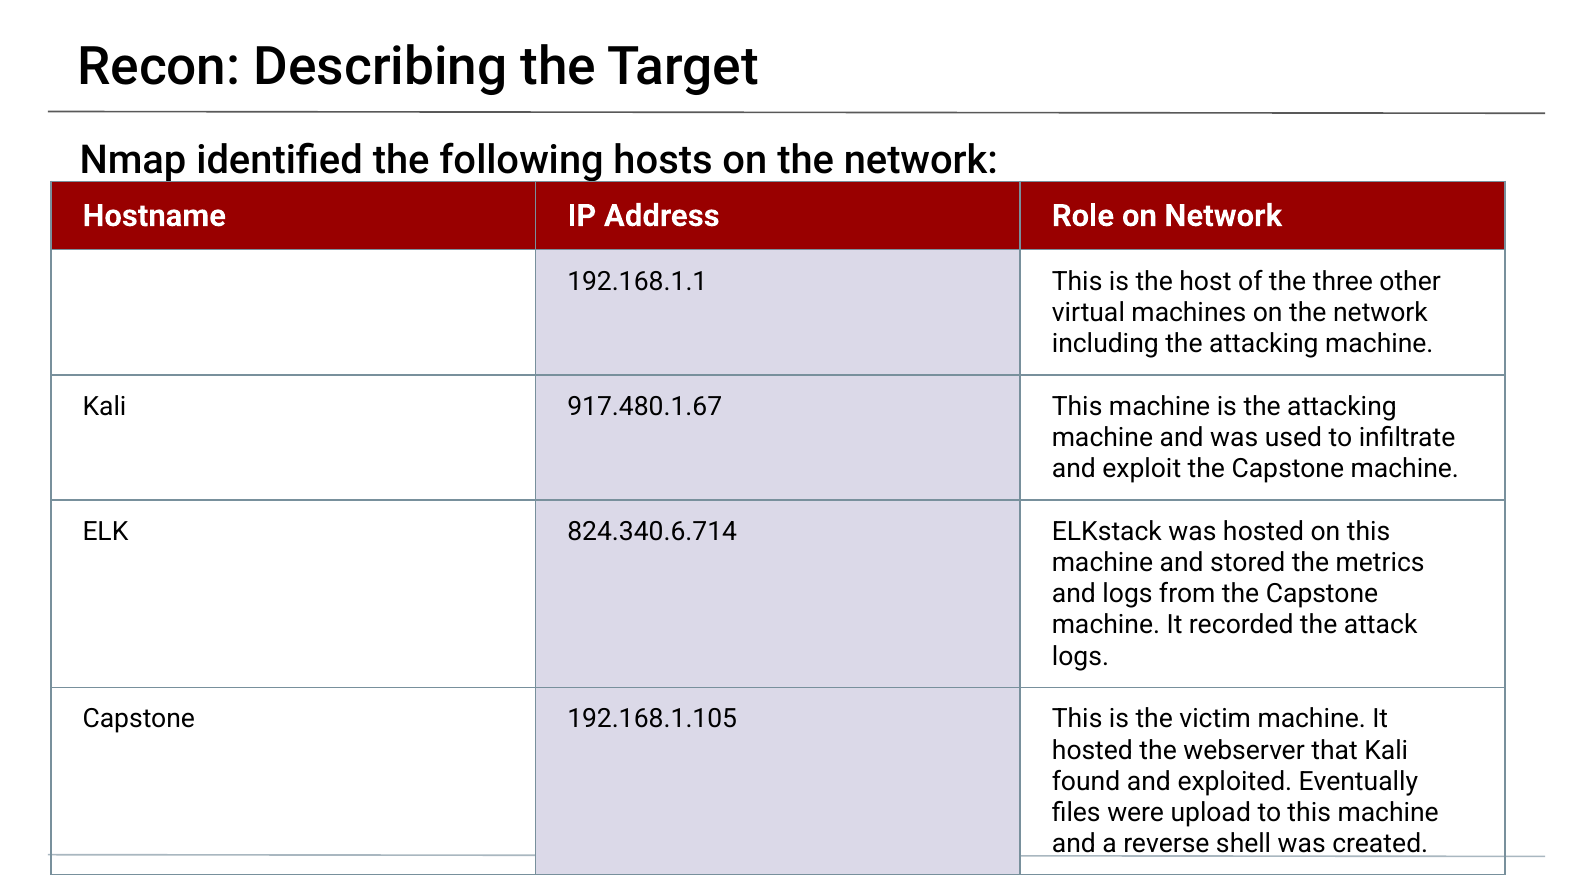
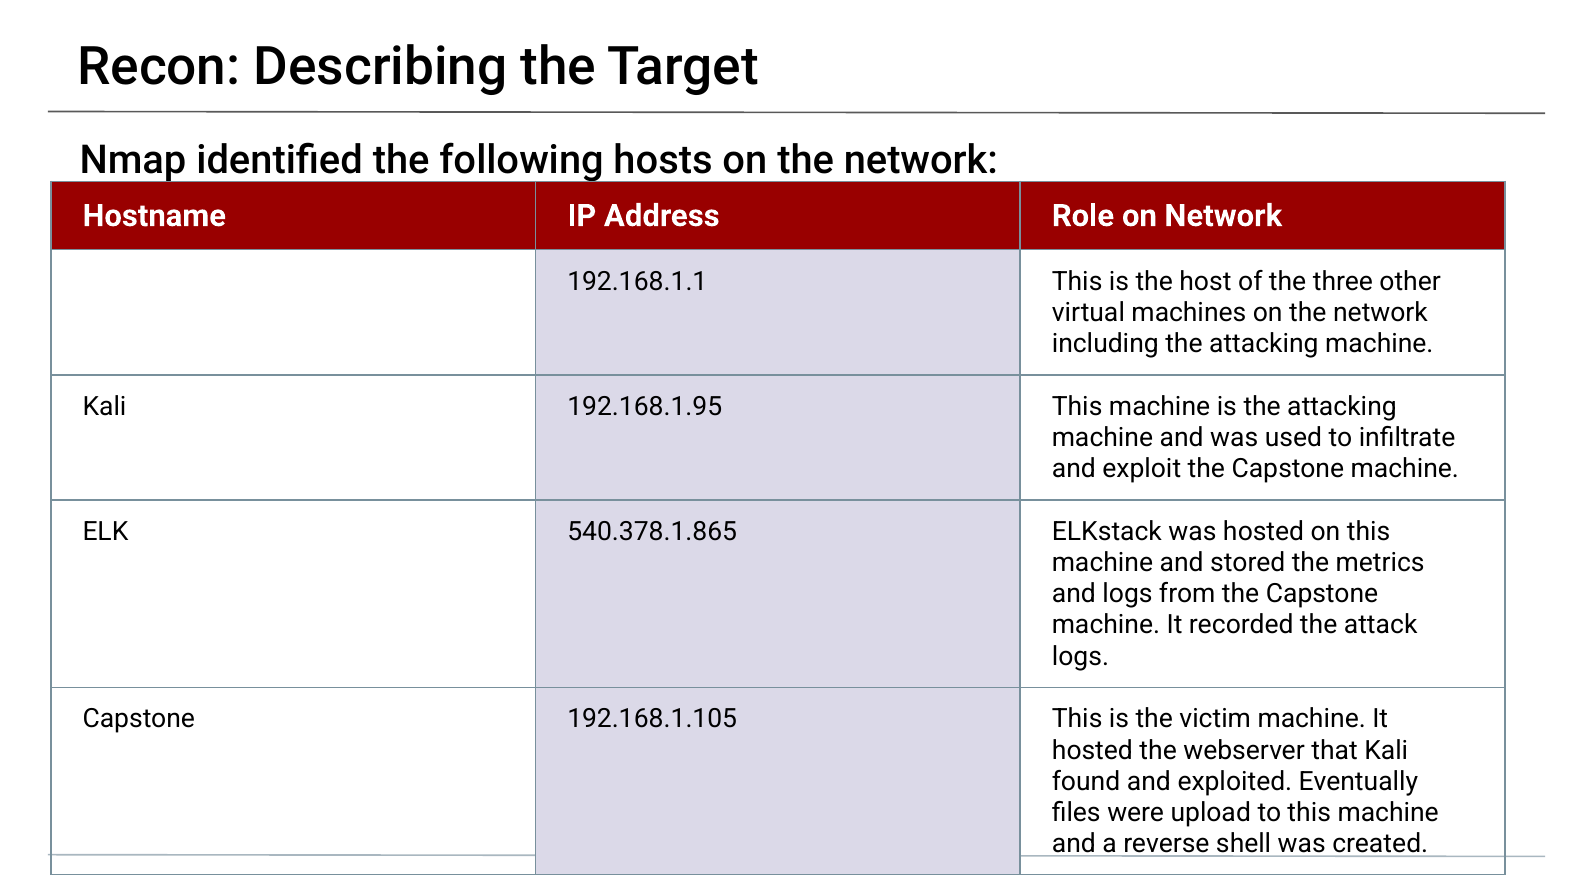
917.480.1.67: 917.480.1.67 -> 192.168.1.95 (645, 407)
824.340.6.714: 824.340.6.714 -> 540.378.1.865 (652, 532)
